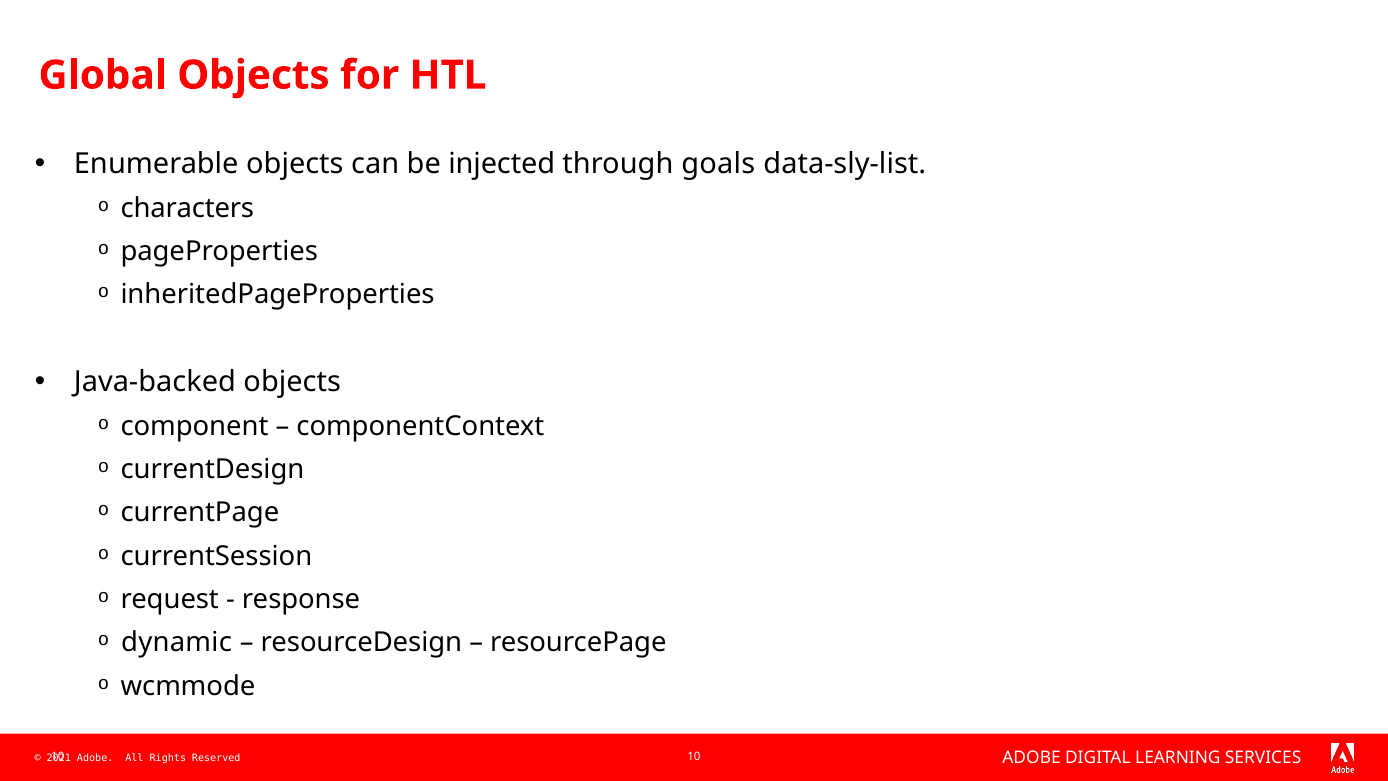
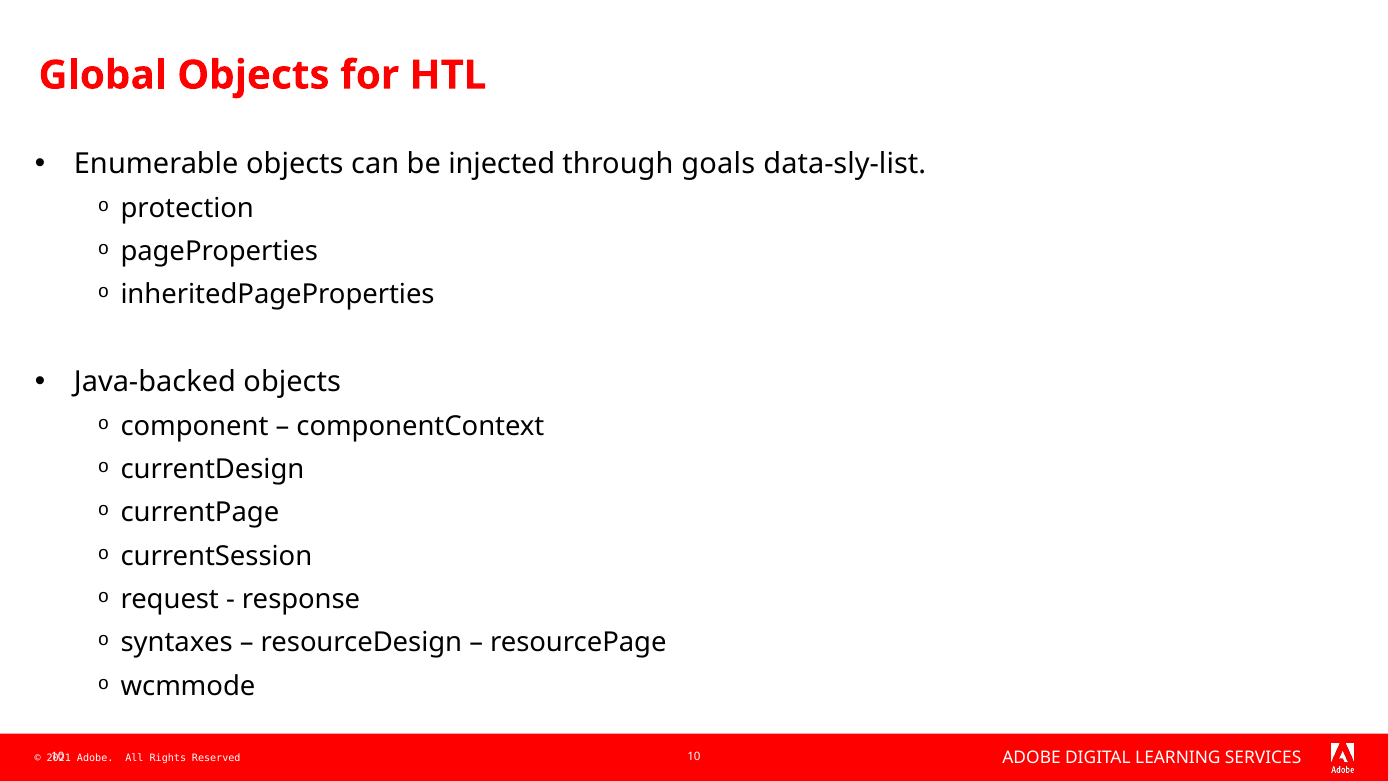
characters: characters -> protection (187, 208)
dynamic: dynamic -> syntaxes (177, 643)
